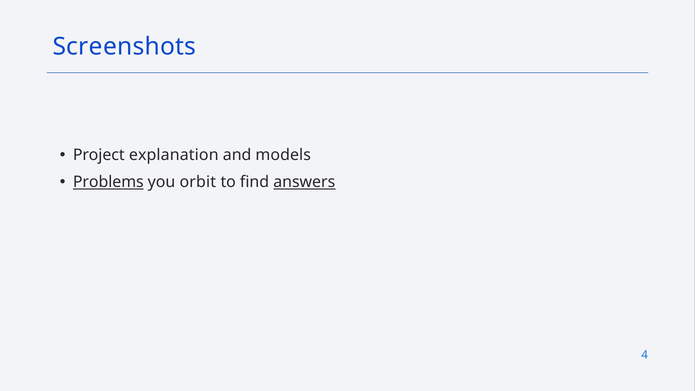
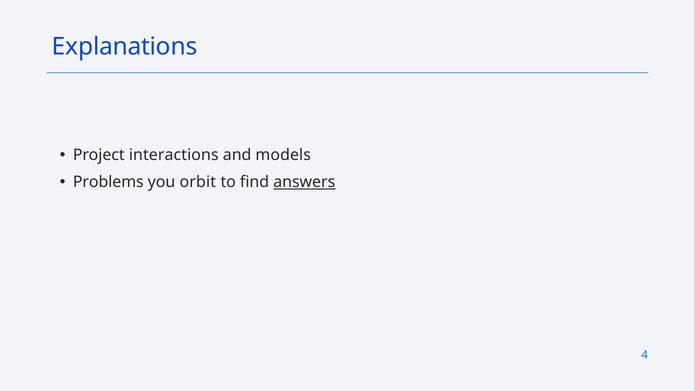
Screenshots: Screenshots -> Explanations (125, 46)
explanation: explanation -> interactions (174, 155)
Problems underline: present -> none (108, 182)
